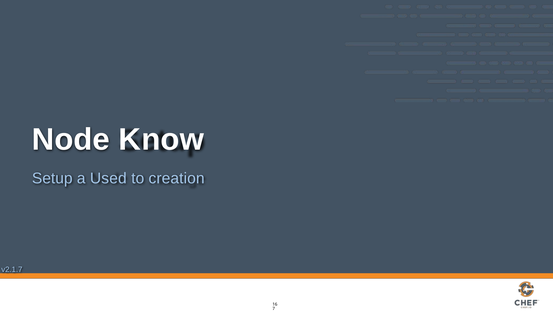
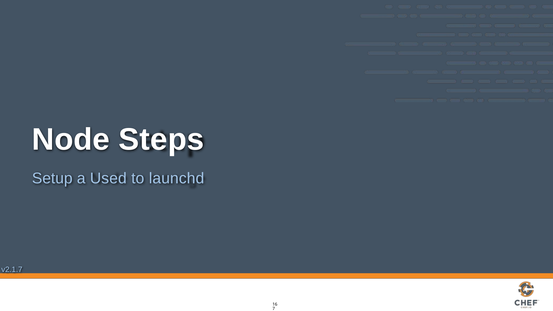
Know: Know -> Steps (161, 139)
creation: creation -> launchd (177, 178)
